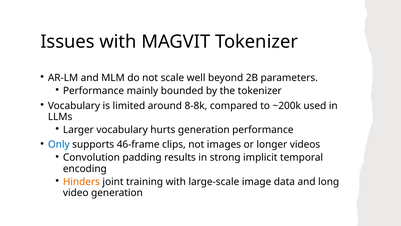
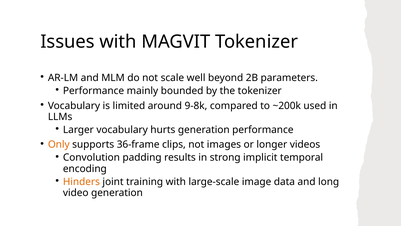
8-8k: 8-8k -> 9-8k (196, 105)
Only colour: blue -> orange (59, 144)
46-frame: 46-frame -> 36-frame (138, 144)
